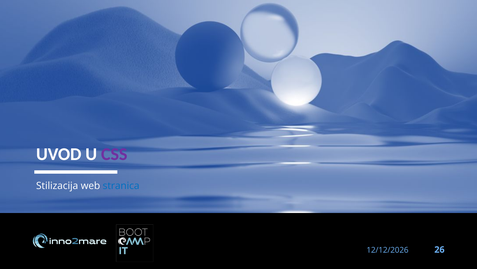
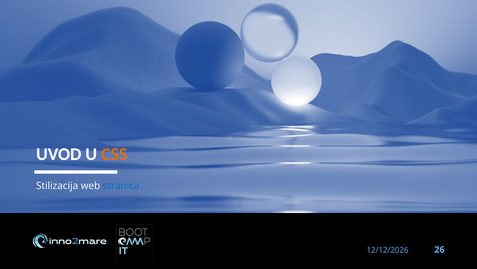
CSS colour: purple -> orange (114, 154)
